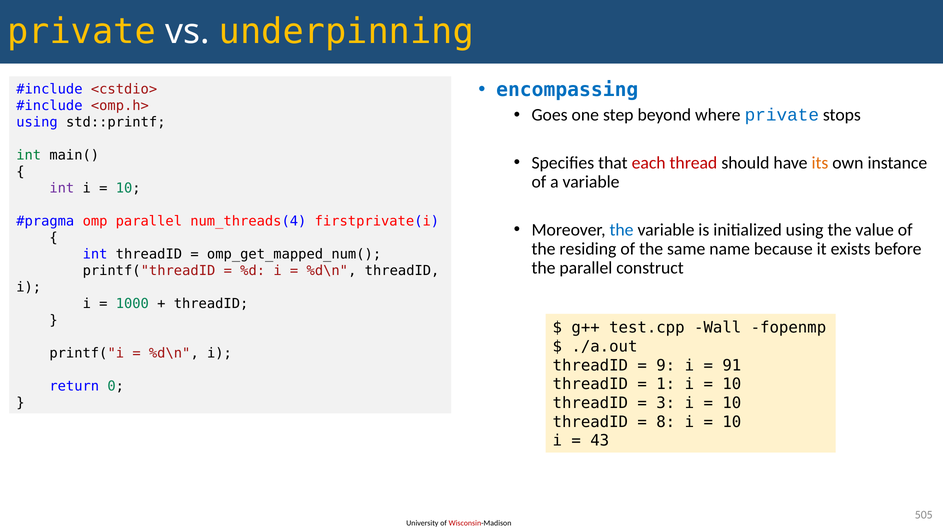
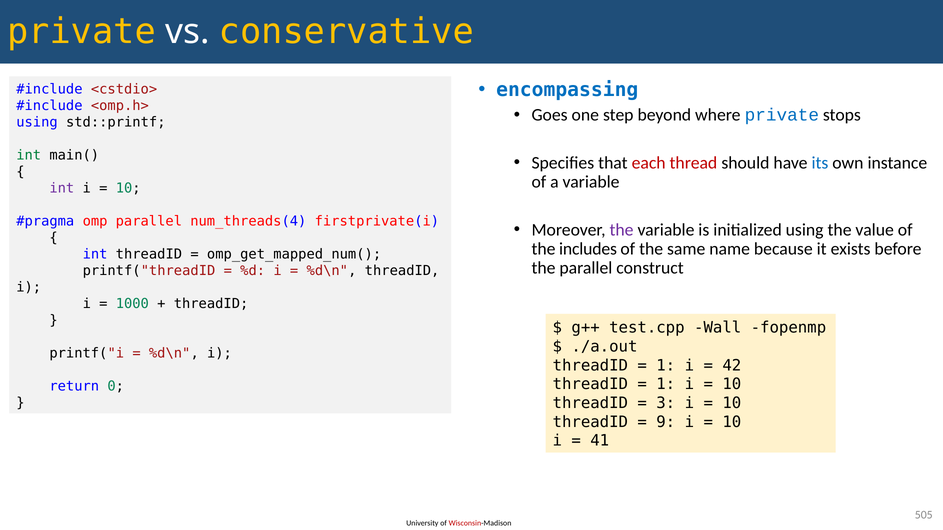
underpinning: underpinning -> conservative (346, 32)
its colour: orange -> blue (820, 163)
the colour: blue -> purple (622, 230)
residing: residing -> includes (588, 249)
9: 9 -> 1 (666, 366)
91: 91 -> 42 (732, 366)
8: 8 -> 9 (666, 422)
43: 43 -> 41 (600, 441)
